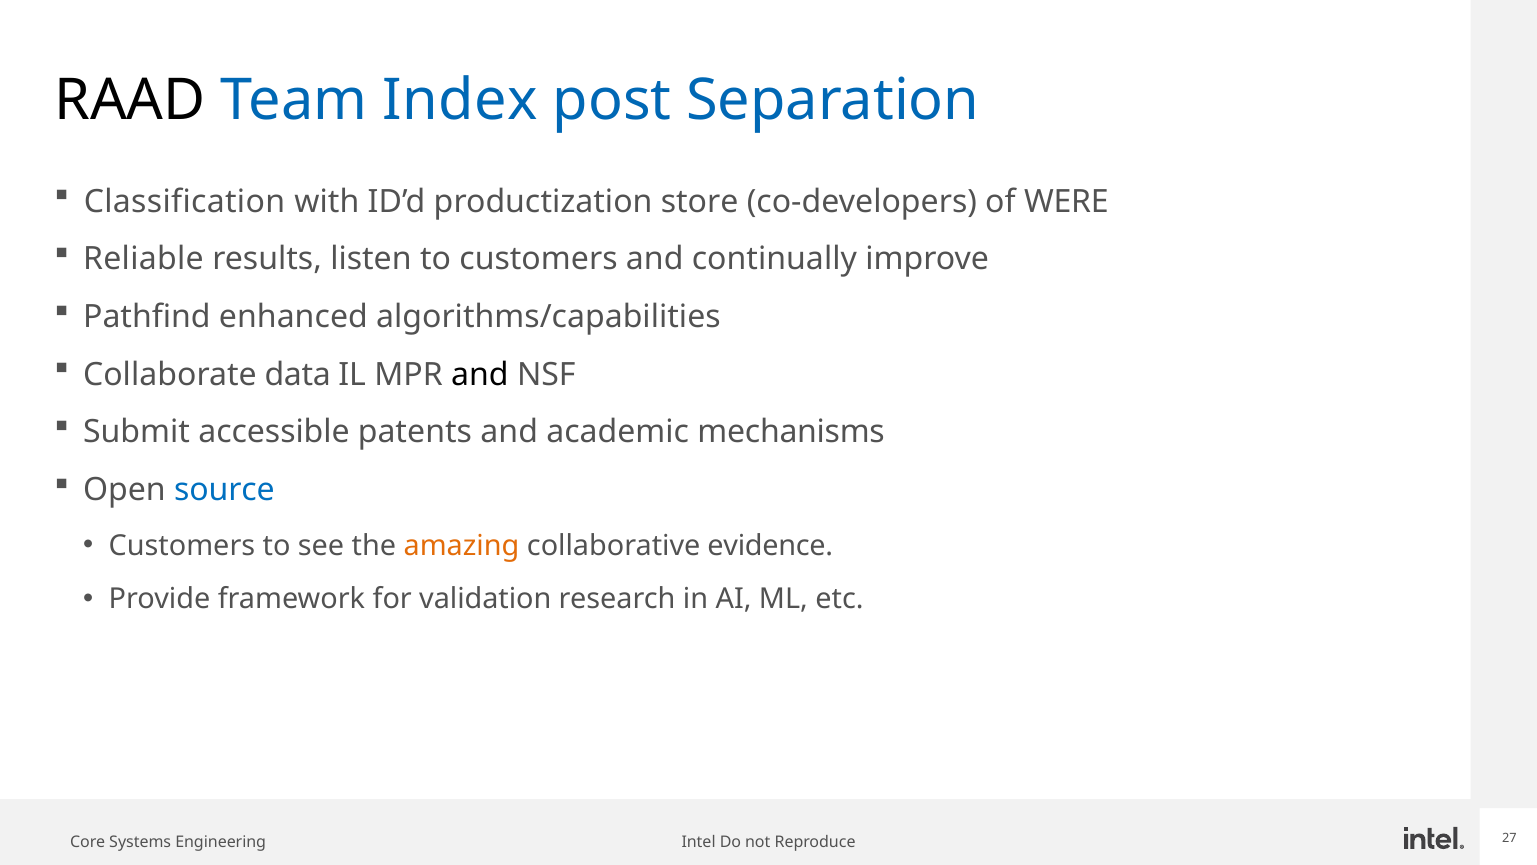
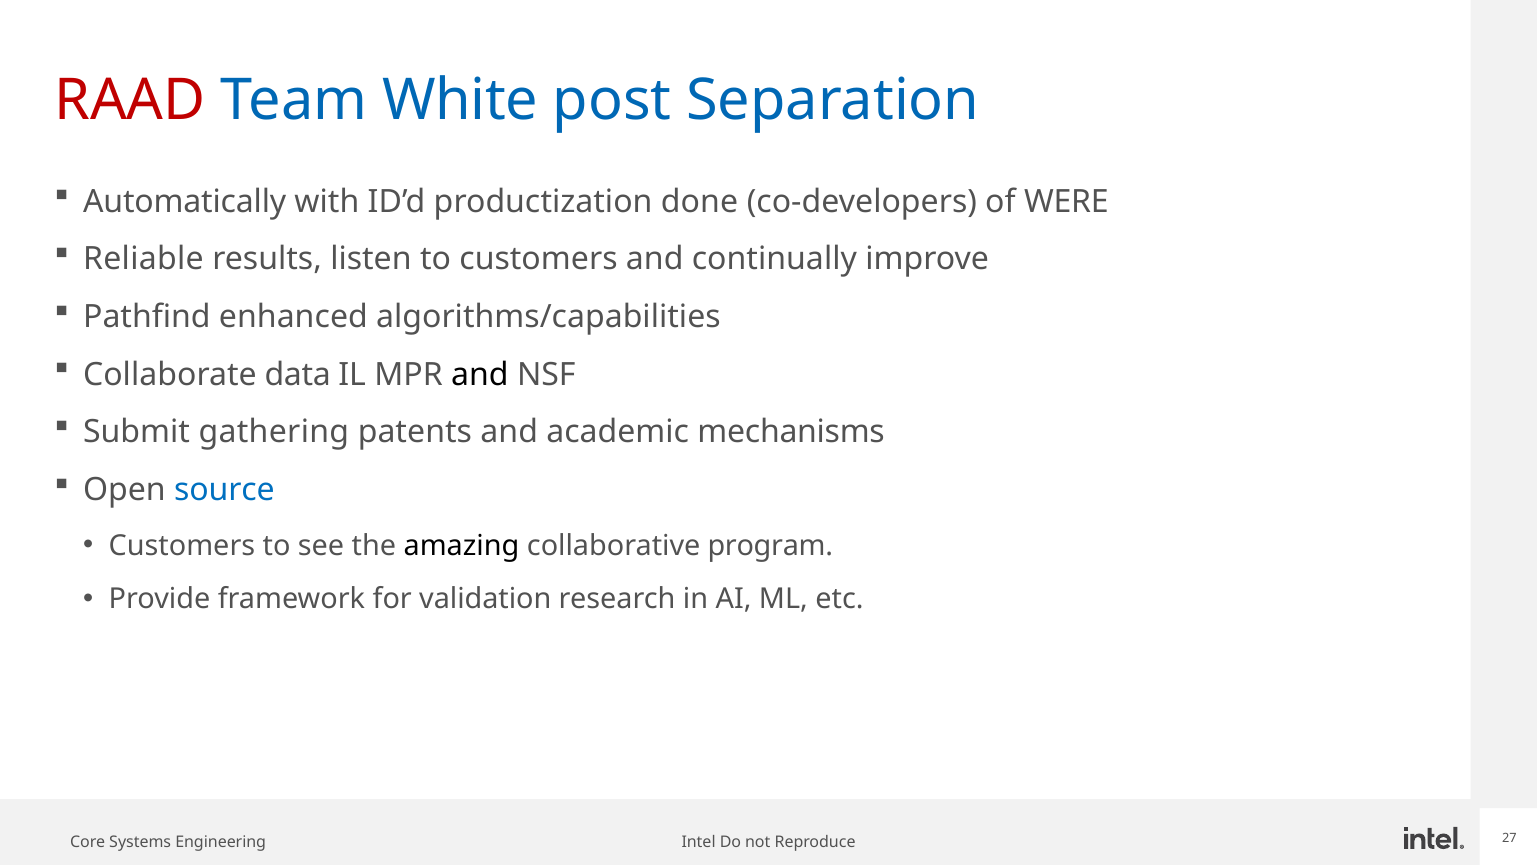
RAAD colour: black -> red (130, 101)
Index: Index -> White (460, 101)
Classification: Classification -> Automatically (185, 201)
store: store -> done (700, 201)
accessible: accessible -> gathering (274, 432)
amazing colour: orange -> black (461, 545)
evidence: evidence -> program (770, 545)
